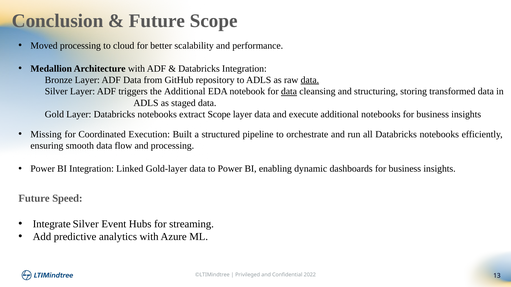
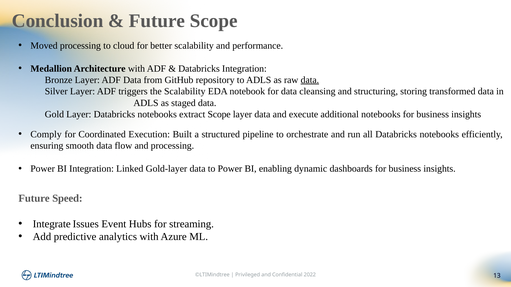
the Additional: Additional -> Scalability (185, 92)
data underline: present -> none (289, 92)
Missing: Missing -> Comply (46, 135)
Integrate Silver: Silver -> Issues (86, 224)
